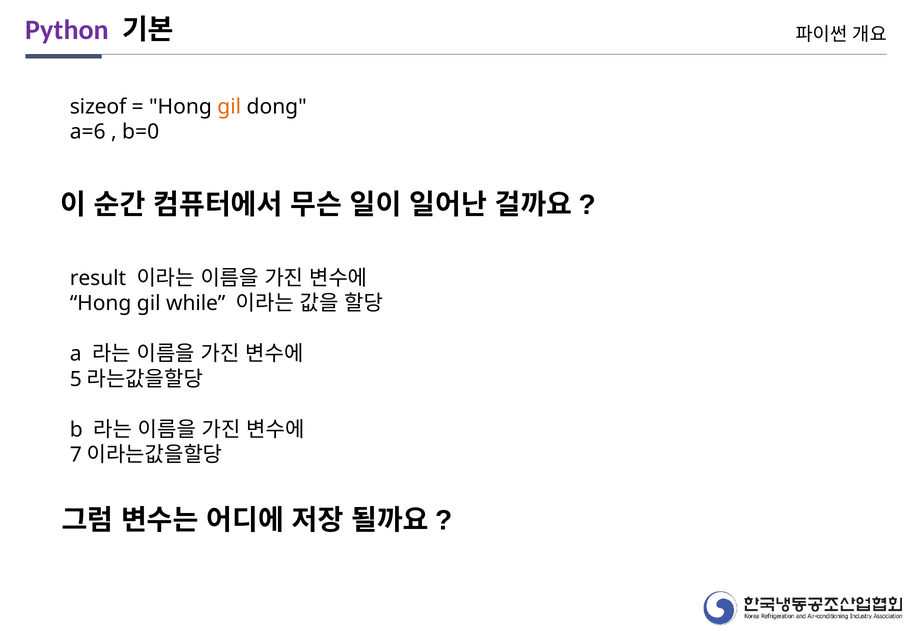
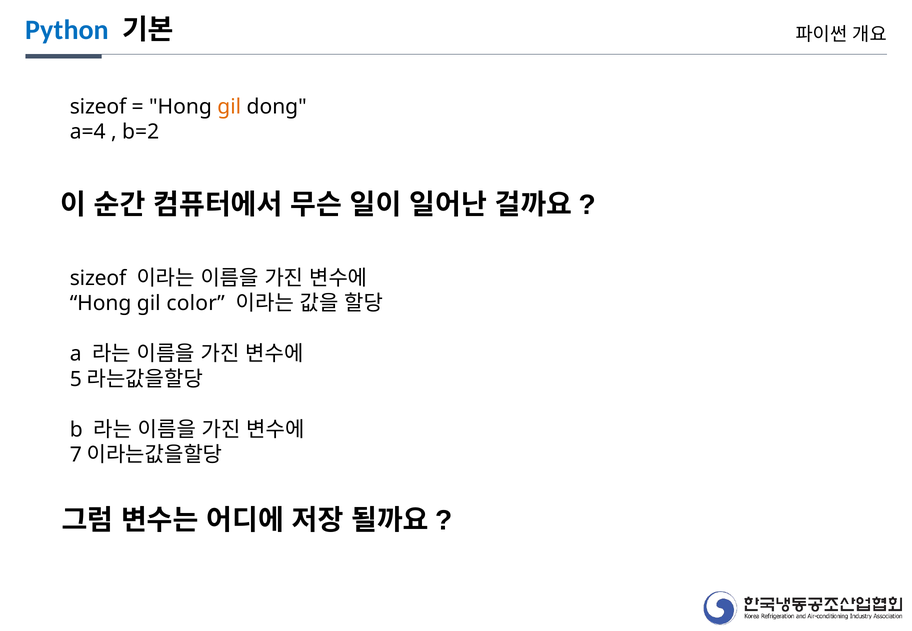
Python colour: purple -> blue (67, 30)
a=6: a=6 -> a=4 (88, 132)
b=0: b=0 -> b=2 (141, 132)
result: result -> sizeof (98, 278)
while: while -> color (196, 304)
